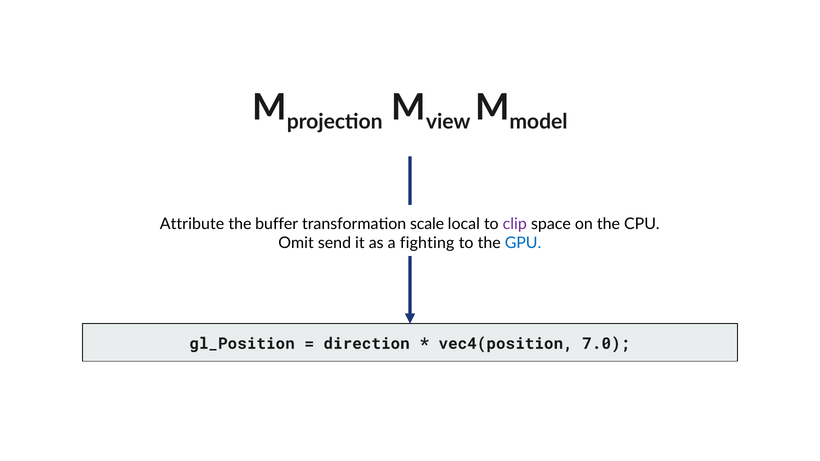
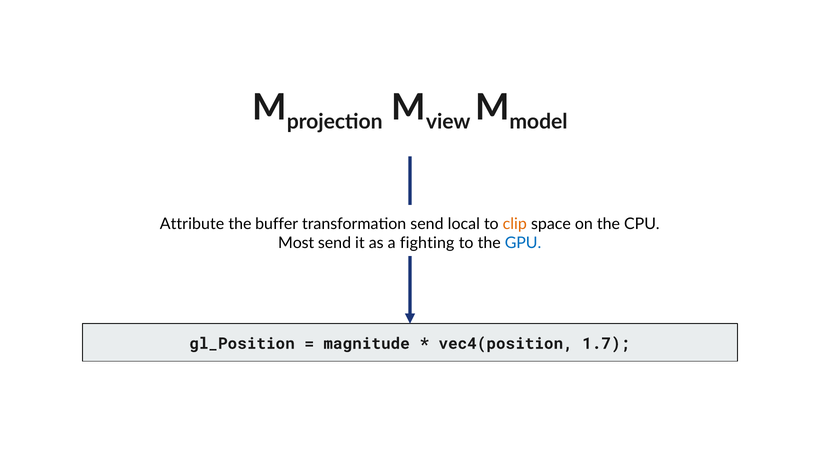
transformation scale: scale -> send (427, 224)
clip colour: purple -> orange (515, 224)
Omit: Omit -> Most (296, 243)
direction: direction -> magnitude (367, 344)
7.0: 7.0 -> 1.7 (606, 344)
